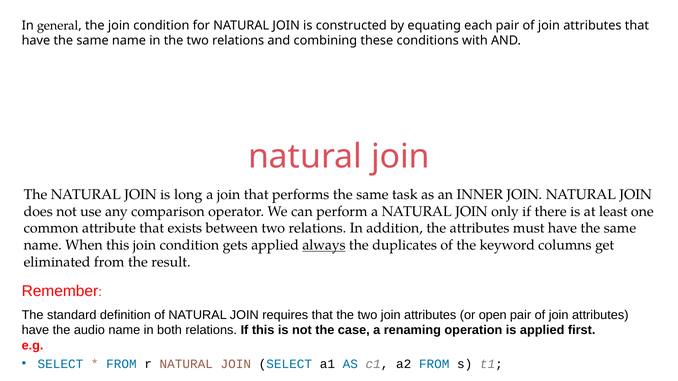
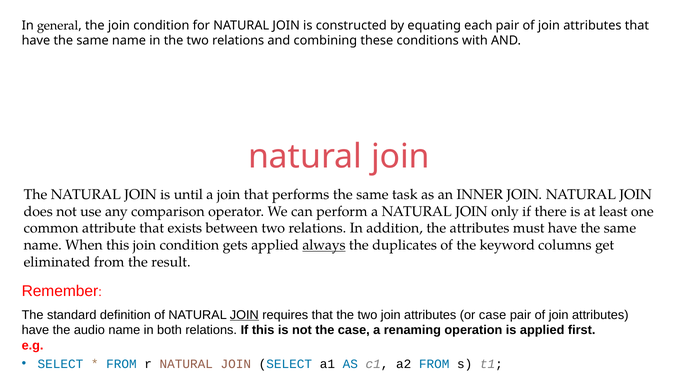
long: long -> until (188, 195)
JOIN underline: none -> present (244, 315)
or open: open -> case (493, 315)
